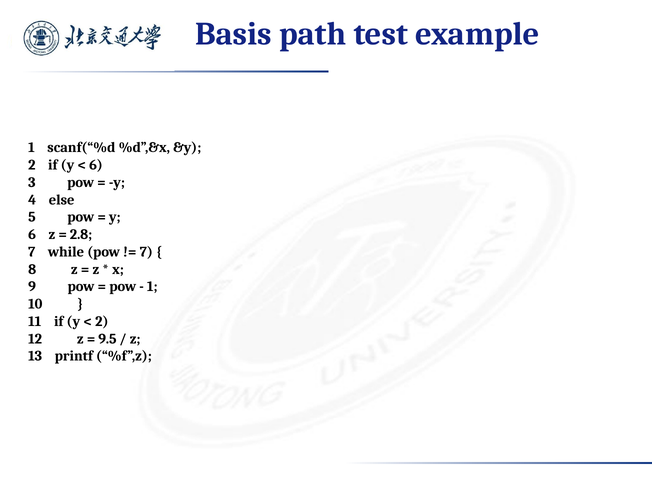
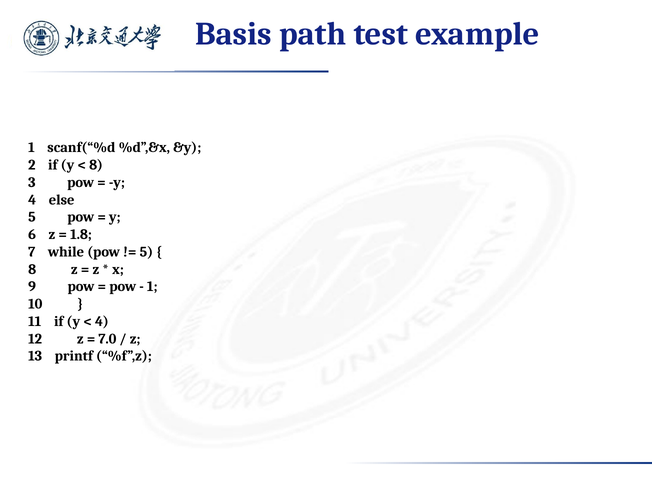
6: 6 -> 8 (96, 165)
2.8: 2.8 -> 1.8 (81, 235)
7: 7 -> 5 (146, 252)
2: 2 -> 4 (102, 321)
9.5: 9.5 -> 7.0 (107, 339)
